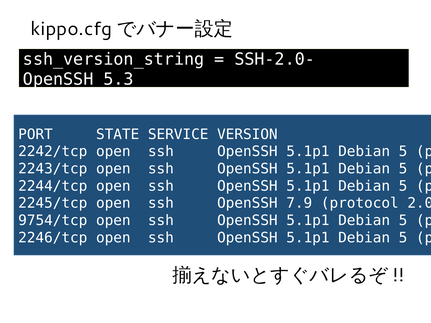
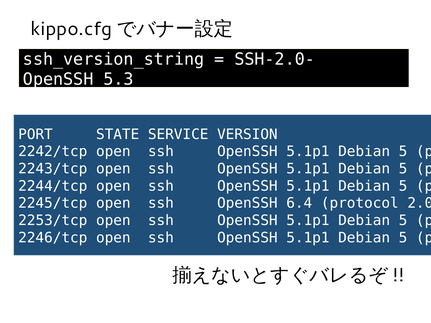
7.9: 7.9 -> 6.4 (299, 203)
9754/tcp: 9754/tcp -> 2253/tcp (53, 221)
